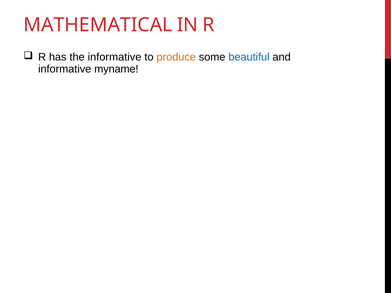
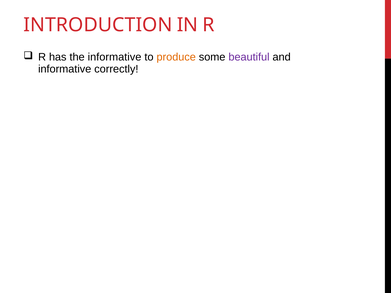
MATHEMATICAL: MATHEMATICAL -> INTRODUCTION (98, 25)
beautiful colour: blue -> purple (249, 57)
myname: myname -> correctly (116, 69)
